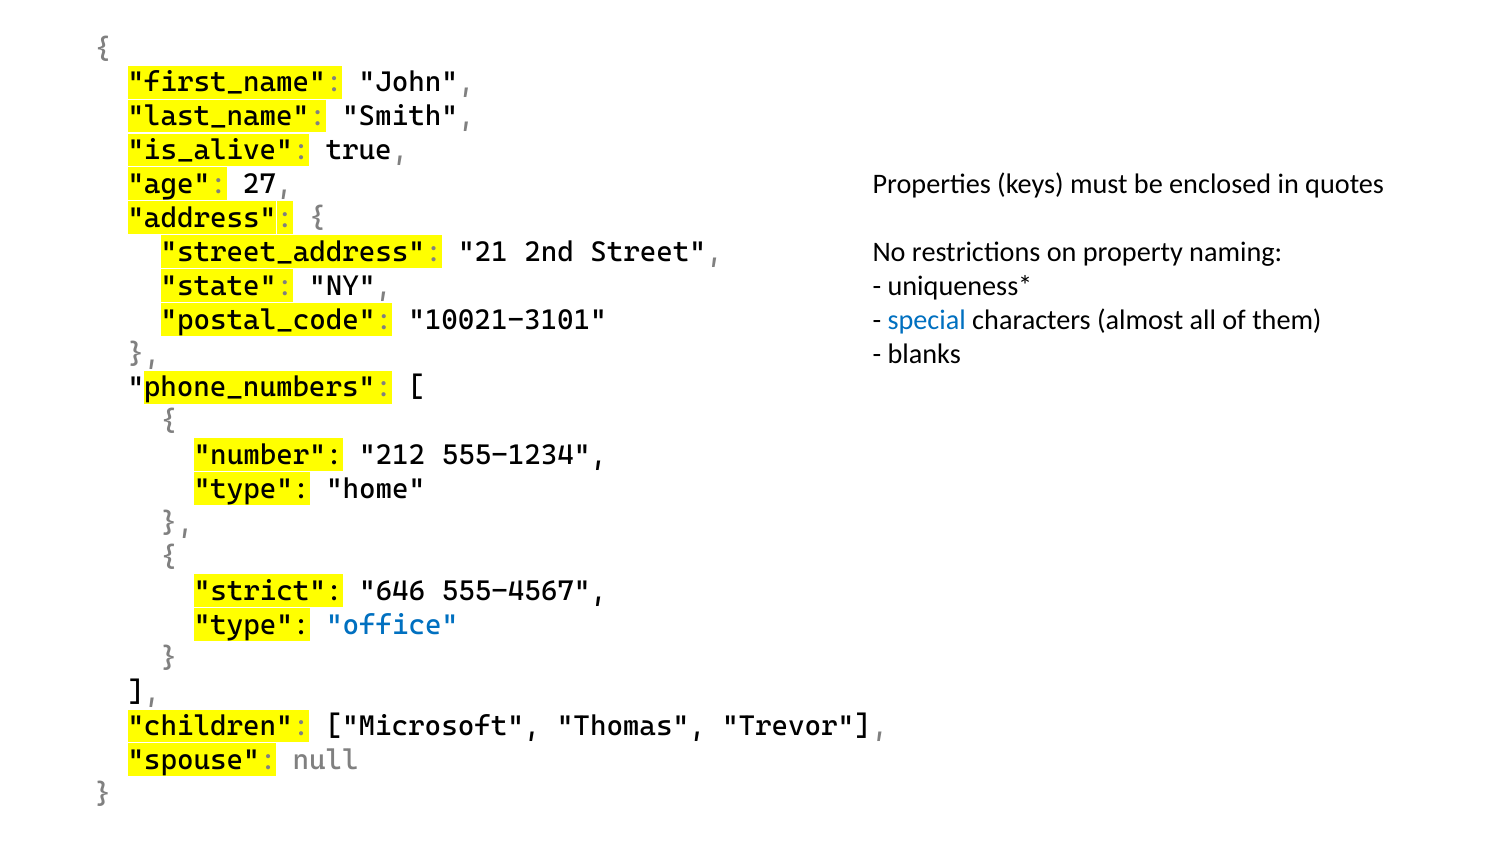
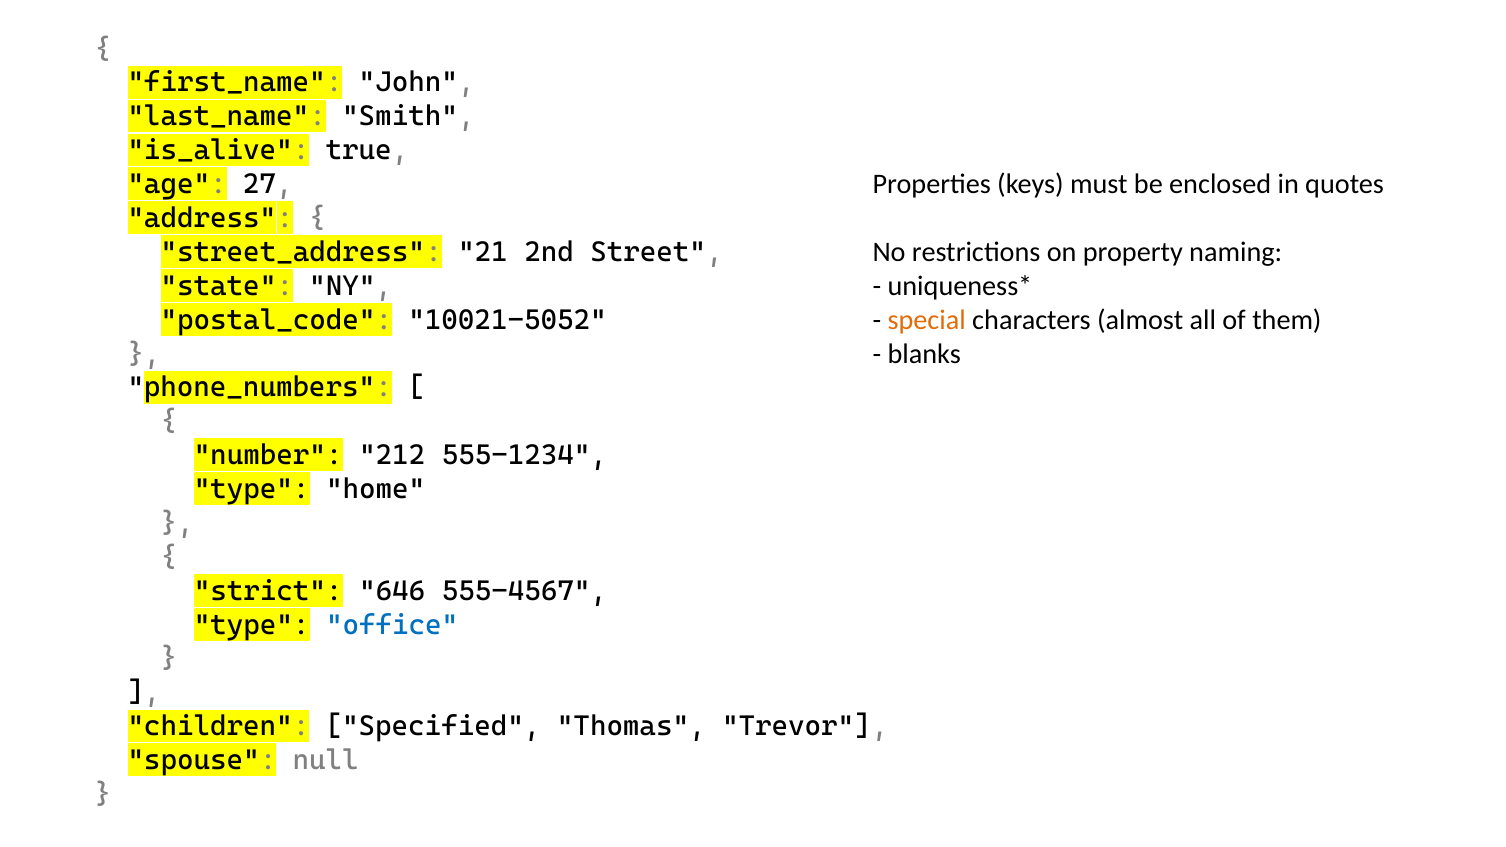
10021-3101: 10021-3101 -> 10021-5052 (508, 320)
special colour: blue -> orange (927, 320)
Microsoft: Microsoft -> Specified (433, 726)
